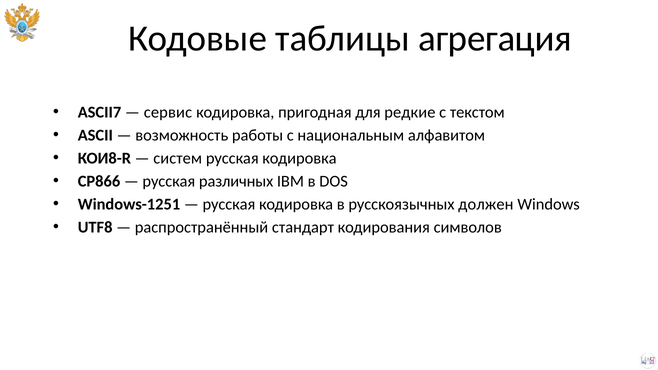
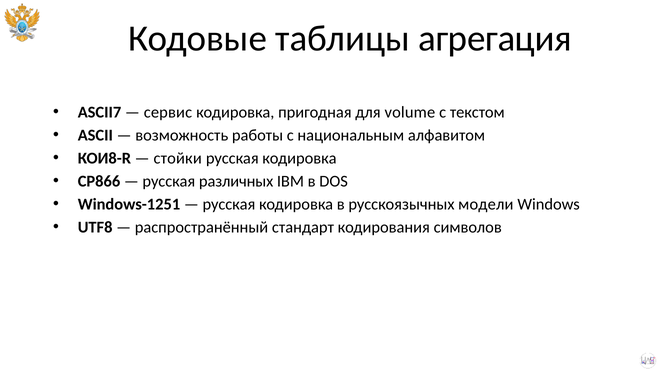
редкие: редкие -> volume (410, 112)
систем: систем -> стойки (178, 158)
должен: должен -> модели (486, 204)
